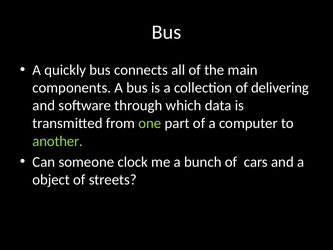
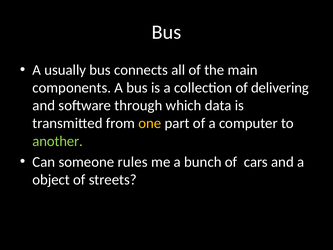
quickly: quickly -> usually (65, 70)
one colour: light green -> yellow (150, 123)
clock: clock -> rules (133, 162)
